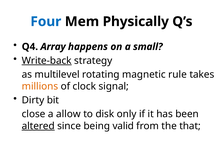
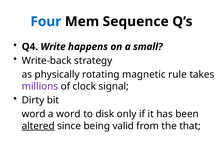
Physically: Physically -> Sequence (136, 22)
Array: Array -> Write (53, 47)
Write-back underline: present -> none (47, 61)
multilevel: multilevel -> physically (57, 75)
millions colour: orange -> purple (40, 86)
close: close -> word (34, 114)
a allow: allow -> word (68, 114)
